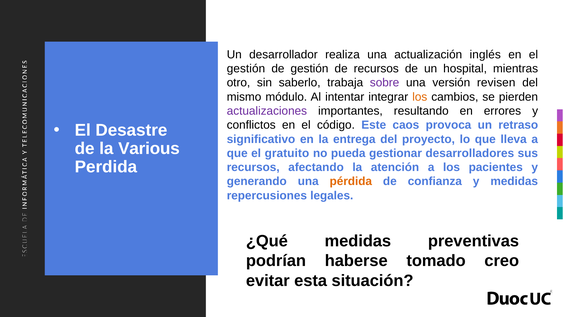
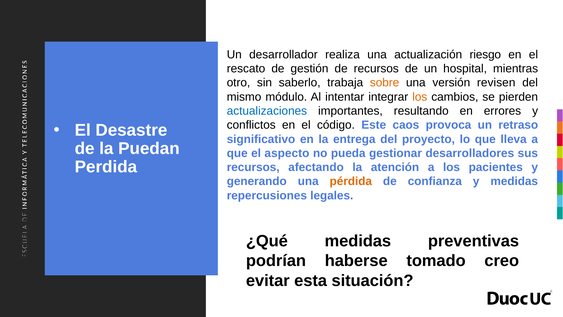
inglés: inglés -> riesgo (485, 55)
gestión: gestión -> rescato (246, 69)
sobre colour: purple -> orange (385, 83)
actualizaciones colour: purple -> blue (267, 111)
Various: Various -> Puedan (149, 148)
gratuito: gratuito -> aspecto (287, 153)
